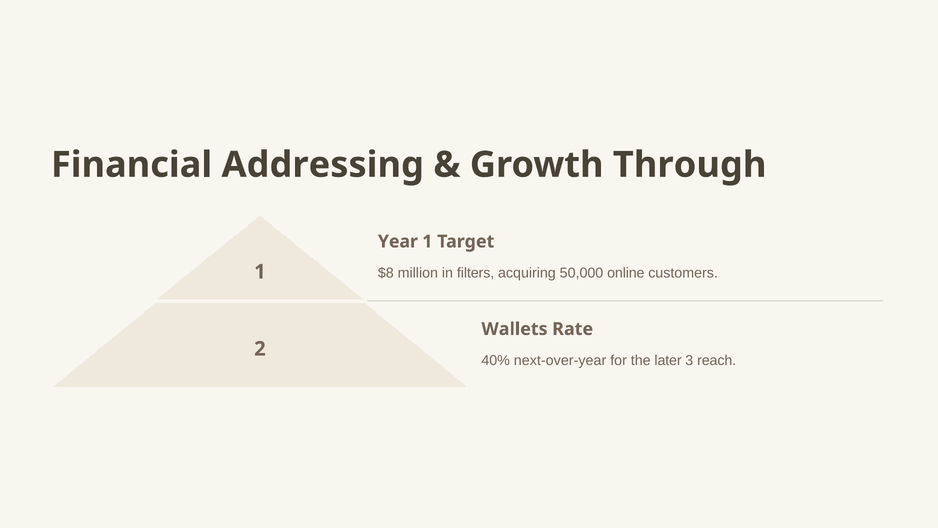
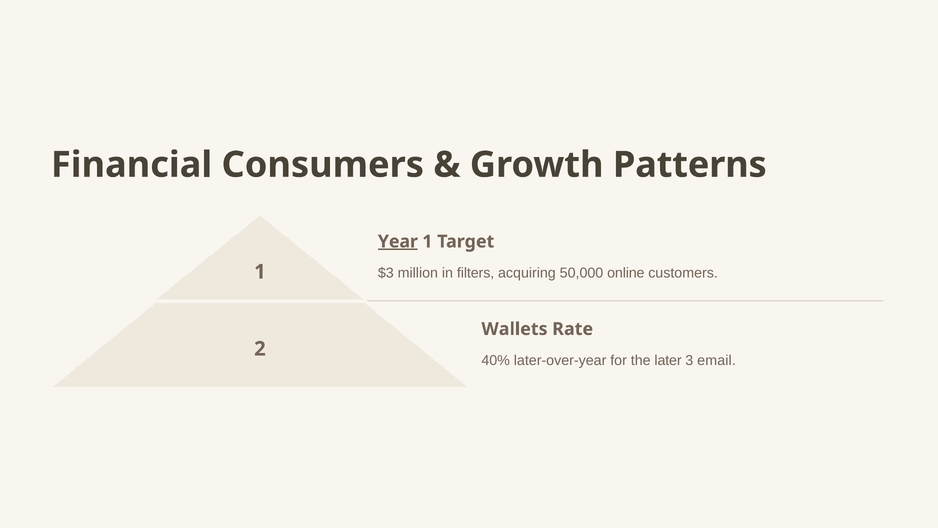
Addressing: Addressing -> Consumers (323, 165)
Through: Through -> Patterns (690, 165)
Year underline: none -> present (398, 241)
$8: $8 -> $3 (386, 273)
next-over-year: next-over-year -> later-over-year (560, 360)
reach: reach -> email (717, 360)
